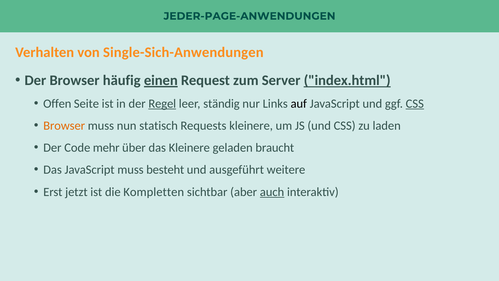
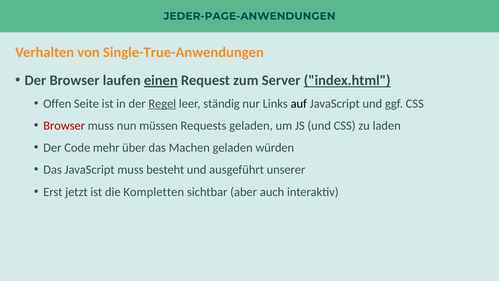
Single-Sich-Anwendungen: Single-Sich-Anwendungen -> Single-True-Anwendungen (183, 52)
häufig: häufig -> laufen (122, 80)
CSS underline: present -> none (415, 104)
Browser colour: orange -> red (64, 126)
statisch: statisch -> müssen (159, 126)
Requests kleinere: kleinere -> geladen (251, 126)
das Kleinere: Kleinere -> Machen (189, 148)
braucht: braucht -> würden (275, 148)
weitere: weitere -> unserer (286, 170)
auch underline: present -> none (272, 192)
